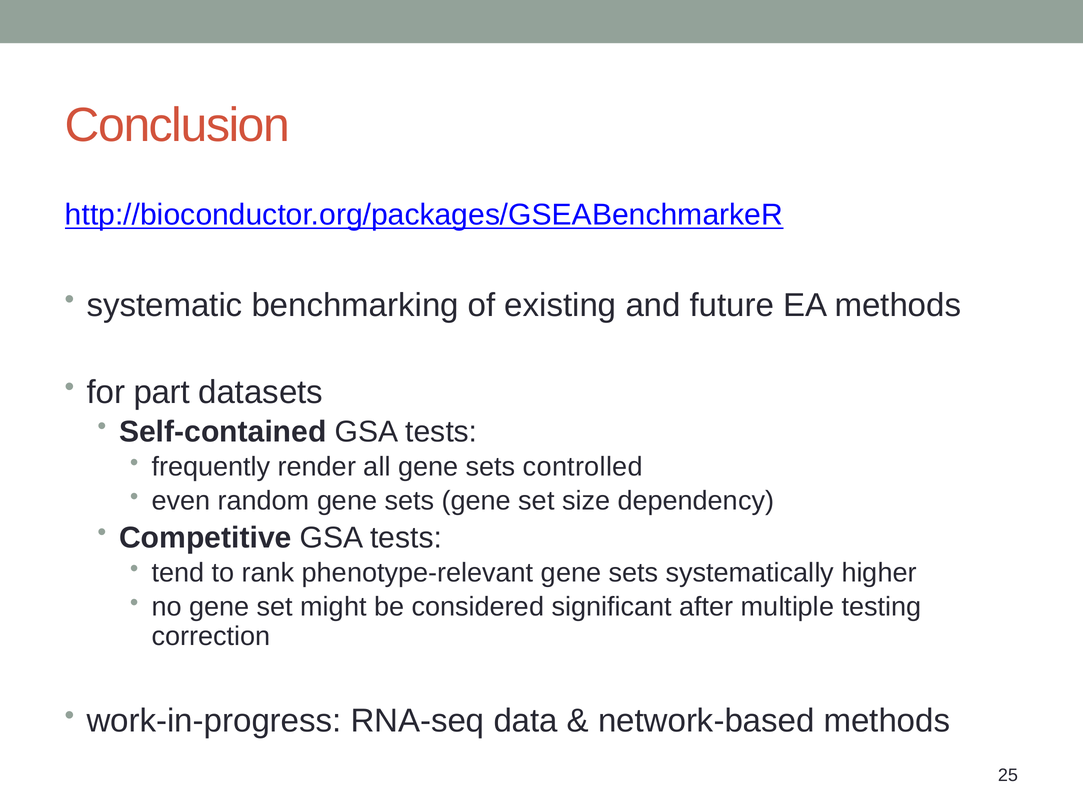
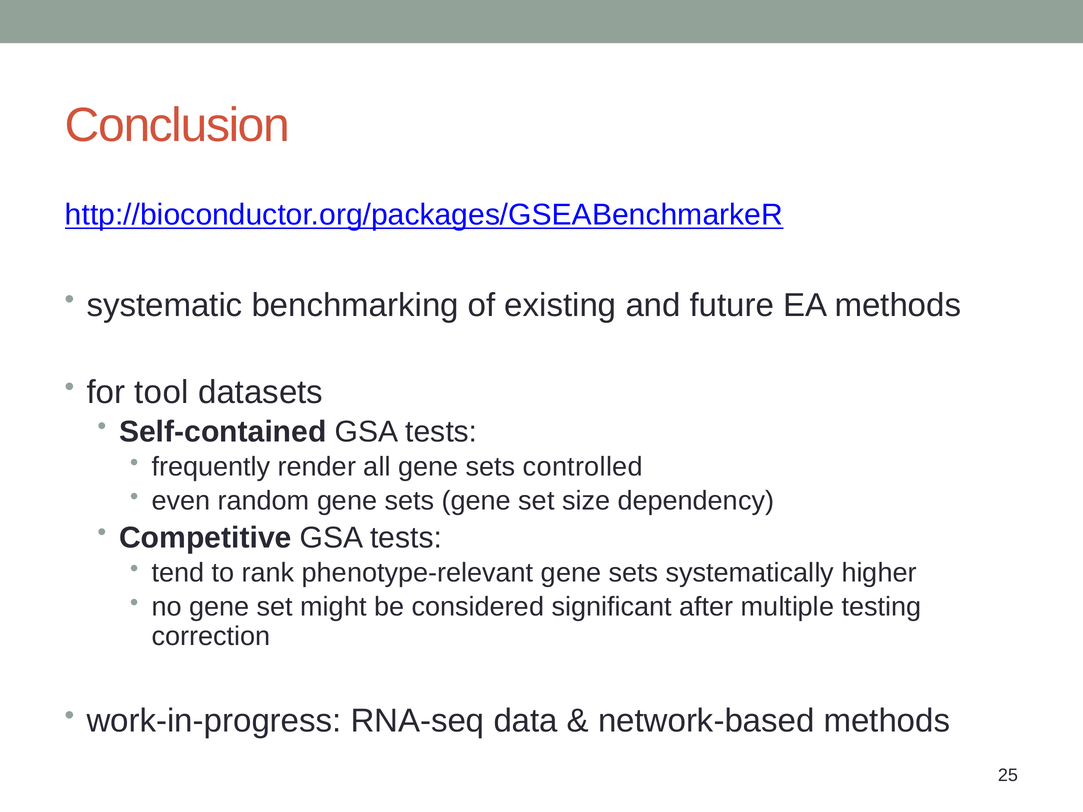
part: part -> tool (162, 393)
